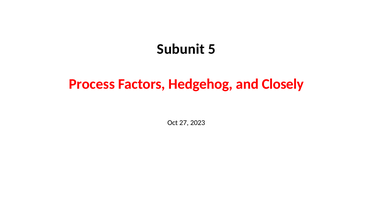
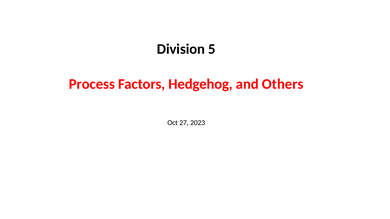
Subunit: Subunit -> Division (181, 49)
Closely: Closely -> Others (283, 84)
